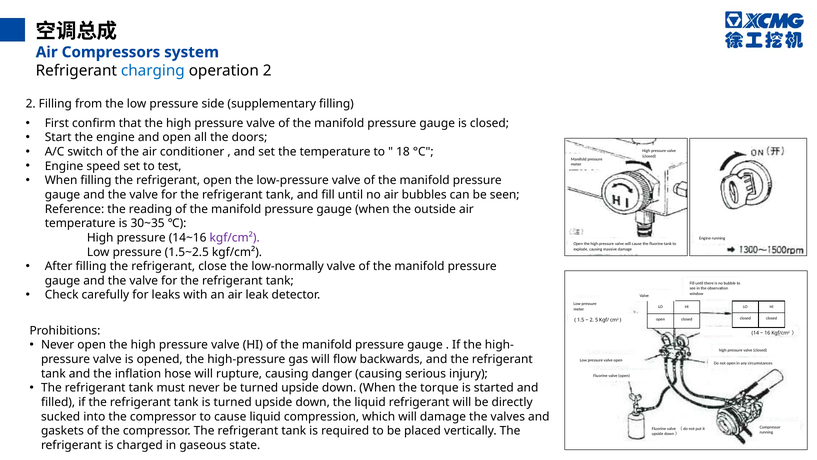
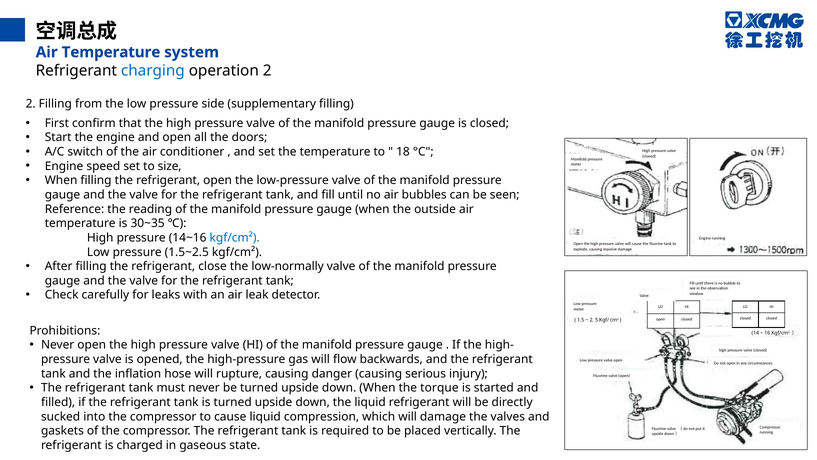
Compressors: Compressors -> Temperature (111, 52)
test: test -> size (170, 166)
kgf/cm² colour: purple -> blue (235, 238)
